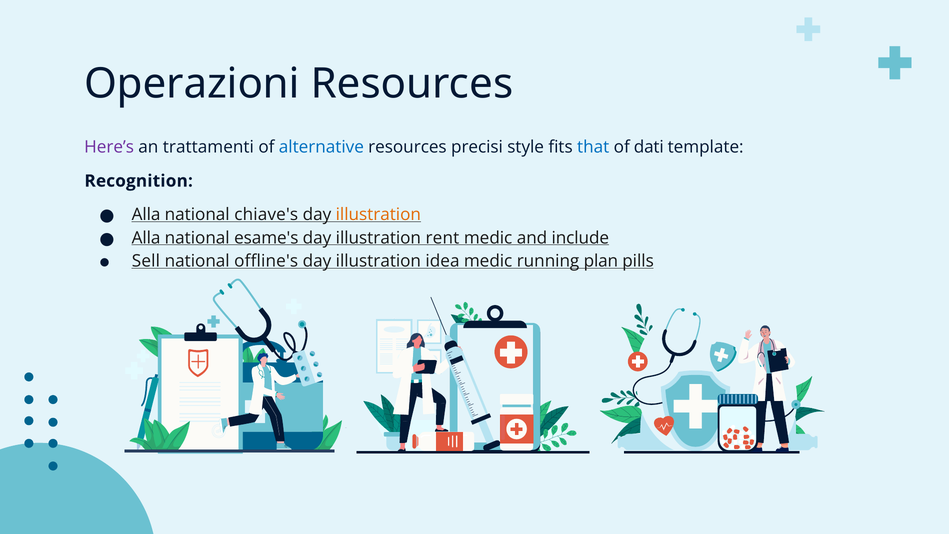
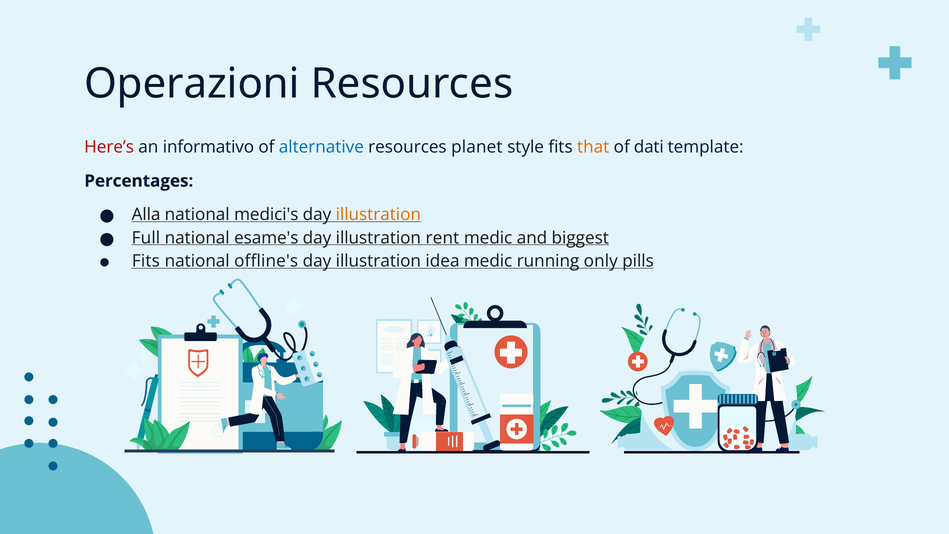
Here’s colour: purple -> red (109, 147)
trattamenti: trattamenti -> informativo (208, 147)
precisi: precisi -> planet (477, 147)
that colour: blue -> orange (593, 147)
Recognition: Recognition -> Percentages (139, 181)
chiave's: chiave's -> medici's (266, 215)
Alla: Alla -> Full (146, 238)
include: include -> biggest (580, 238)
Sell: Sell -> Fits (146, 261)
plan: plan -> only (601, 261)
